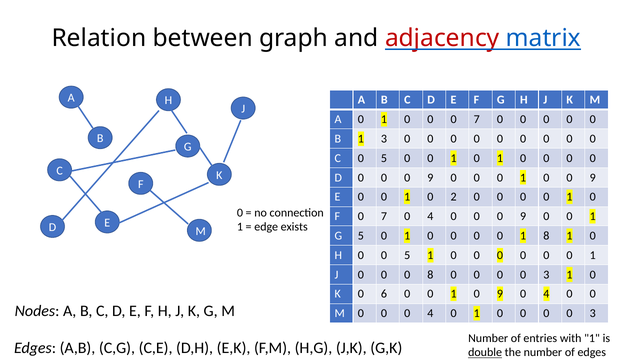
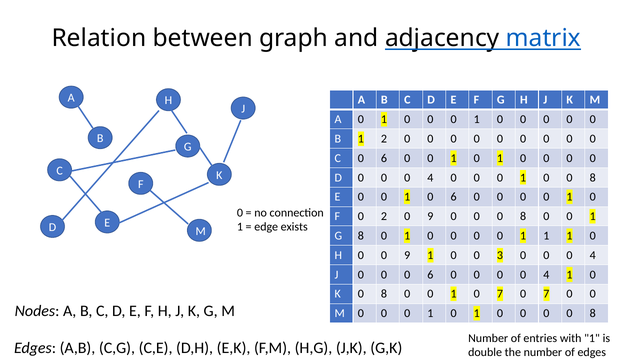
adjacency colour: red -> black (442, 38)
7: 7 -> 1 (477, 119)
1 3: 3 -> 2 (384, 139)
C 0 5: 5 -> 6 (384, 158)
9: 9 -> 4 (430, 178)
1 0 0 9: 9 -> 8 (593, 178)
1 0 2: 2 -> 6 (454, 197)
F 0 7: 7 -> 2 (384, 217)
4: 4 -> 9 (430, 217)
9: 9 -> 8 (523, 217)
G 5: 5 -> 8 (361, 236)
0 1 8: 8 -> 1 (546, 236)
0 0 5: 5 -> 9 (407, 256)
0: 0 -> 3 (500, 256)
1: 1 -> 4 (593, 256)
0 0 8: 8 -> 6 (430, 275)
3: 3 -> 4 (546, 275)
K 0 6: 6 -> 8 (384, 294)
1 0 9: 9 -> 7 (500, 294)
4: 4 -> 7 (546, 294)
4: 4 -> 1 (430, 314)
3: 3 -> 8 (593, 314)
double underline: present -> none (485, 353)
